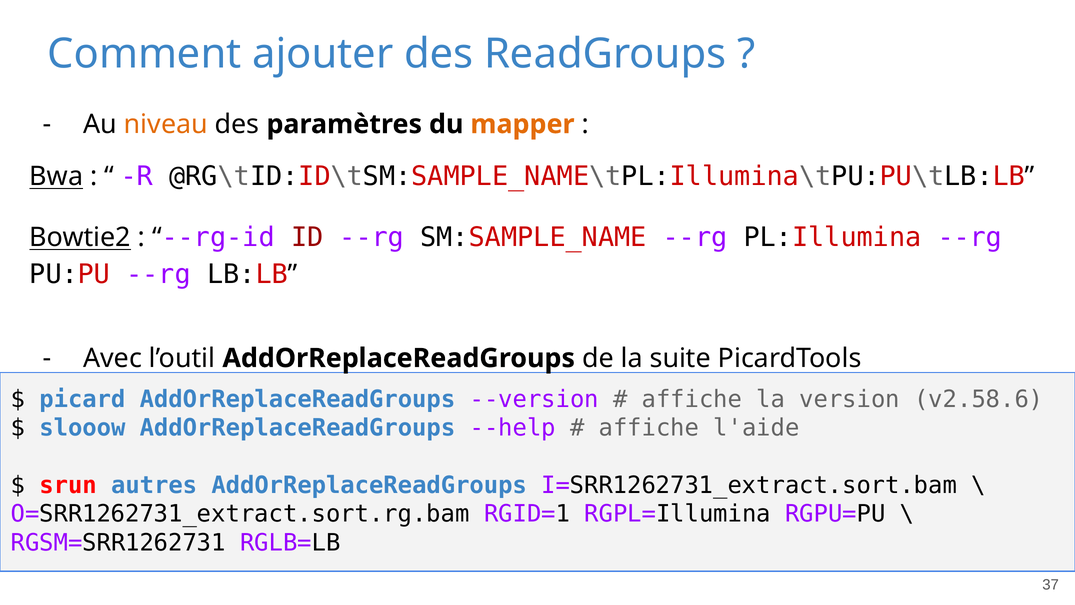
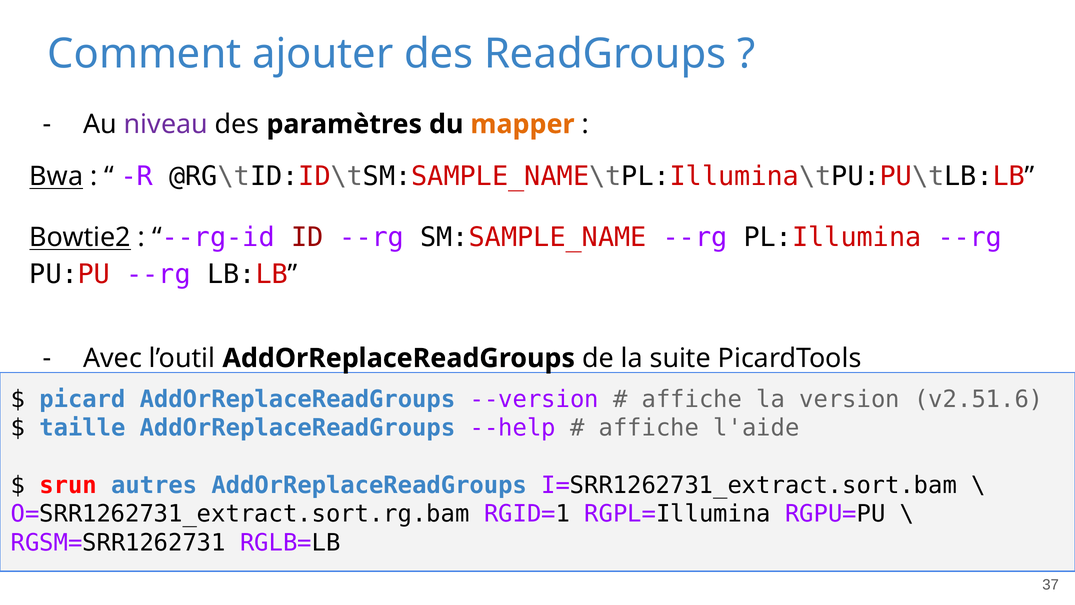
niveau colour: orange -> purple (166, 124)
v2.58.6: v2.58.6 -> v2.51.6 (979, 399)
slooow: slooow -> taille (82, 428)
